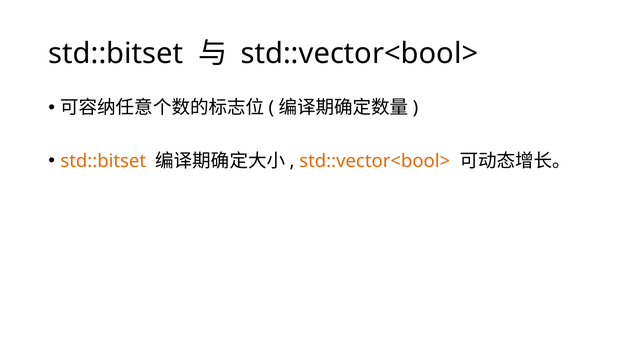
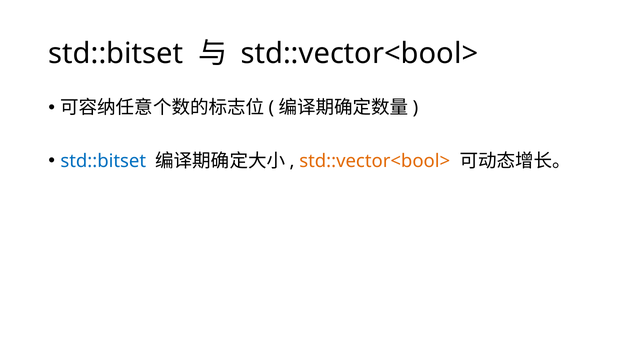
std::bitset colour: orange -> blue (103, 161)
